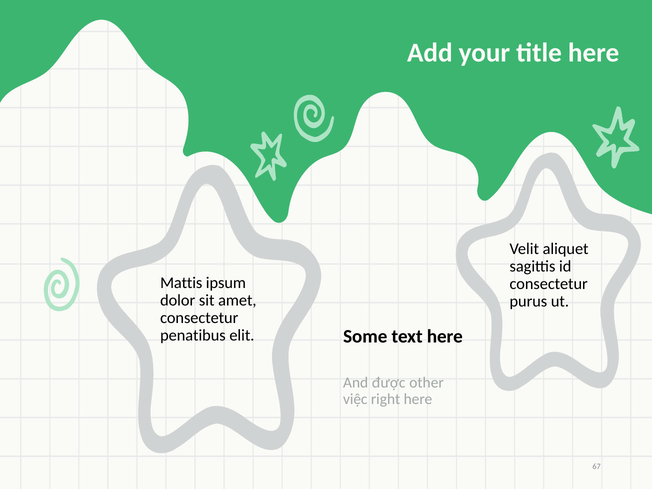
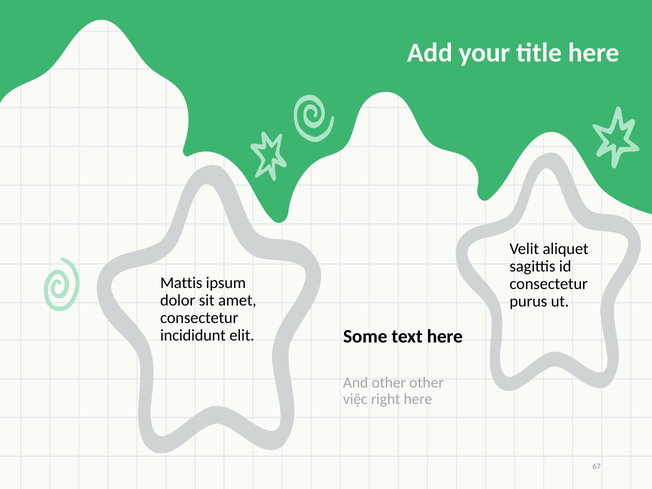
penatibus: penatibus -> incididunt (193, 336)
And được: được -> other (389, 383)
